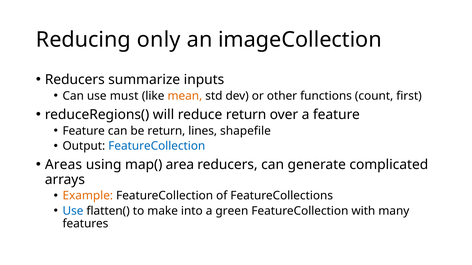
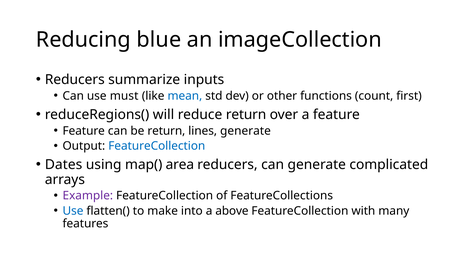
only: only -> blue (159, 40)
mean colour: orange -> blue (185, 96)
lines shapefile: shapefile -> generate (246, 131)
Areas: Areas -> Dates (64, 165)
Example colour: orange -> purple (88, 196)
green: green -> above (232, 211)
